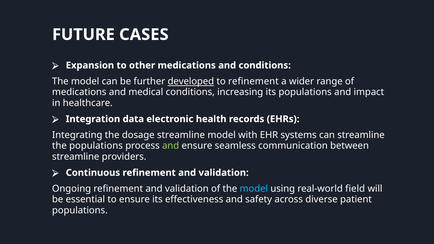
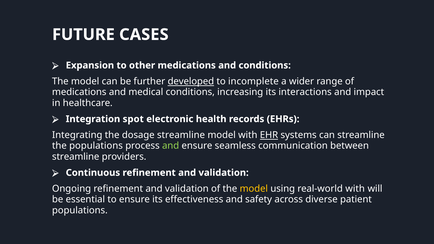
to refinement: refinement -> incomplete (253, 82)
its populations: populations -> interactions (305, 92)
data: data -> spot (133, 119)
EHR underline: none -> present (269, 135)
model colour: light blue -> yellow (254, 189)
real-world field: field -> with (355, 189)
